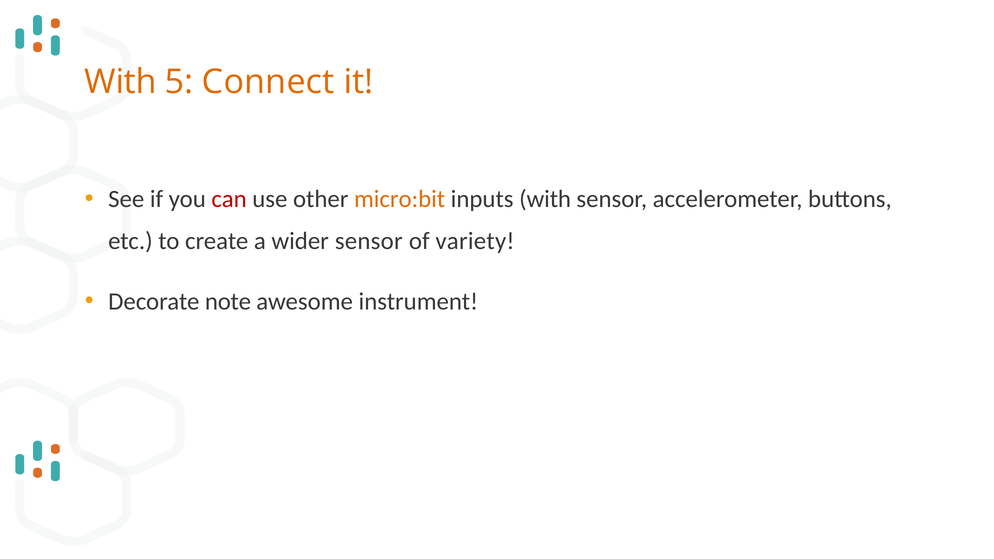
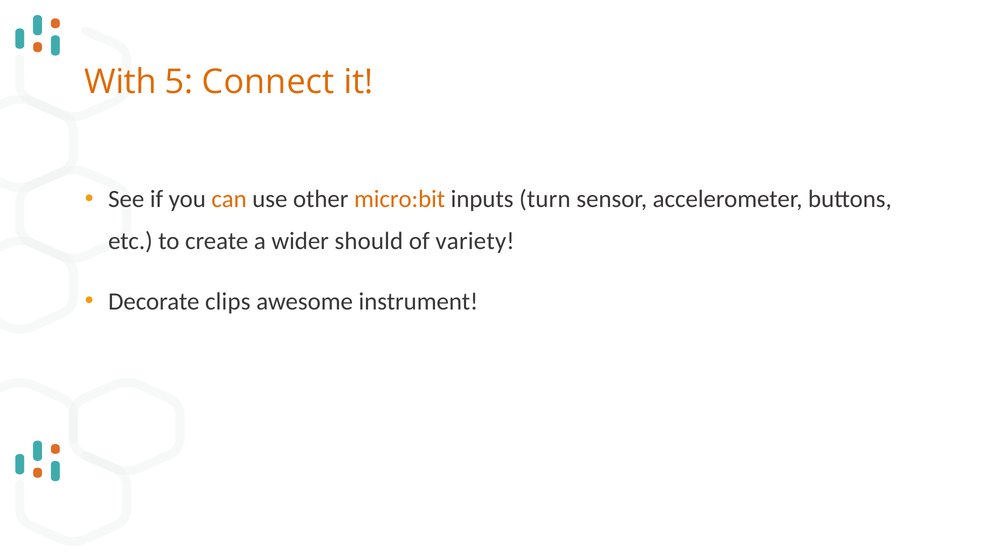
can colour: red -> orange (229, 199)
inputs with: with -> turn (545, 199)
wider sensor: sensor -> should (369, 241)
note: note -> clips (228, 302)
